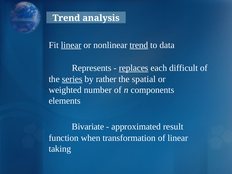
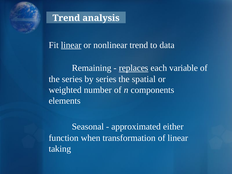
trend underline: present -> none (139, 45)
Represents: Represents -> Remaining (92, 68)
difficult: difficult -> variable (184, 68)
series underline: present -> none (72, 79)
by rather: rather -> series (106, 79)
Bivariate: Bivariate -> Seasonal (88, 127)
result: result -> either (173, 127)
